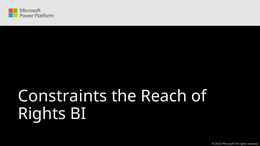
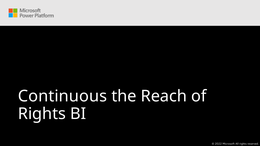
Constraints: Constraints -> Continuous (62, 96)
